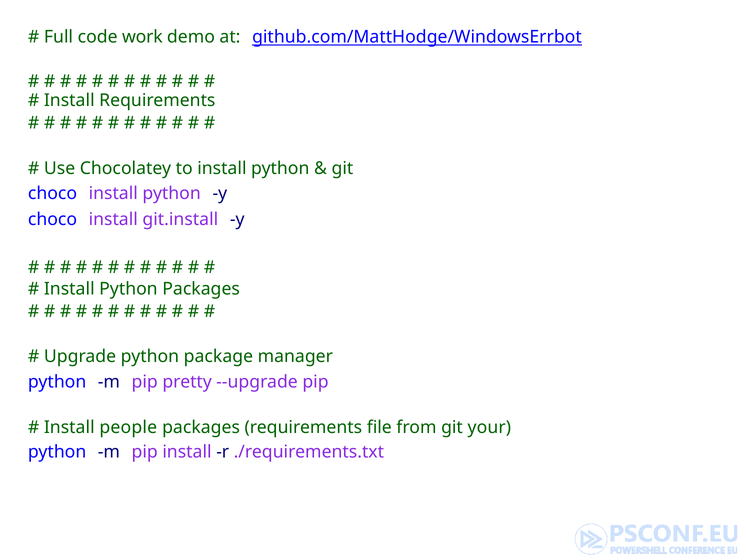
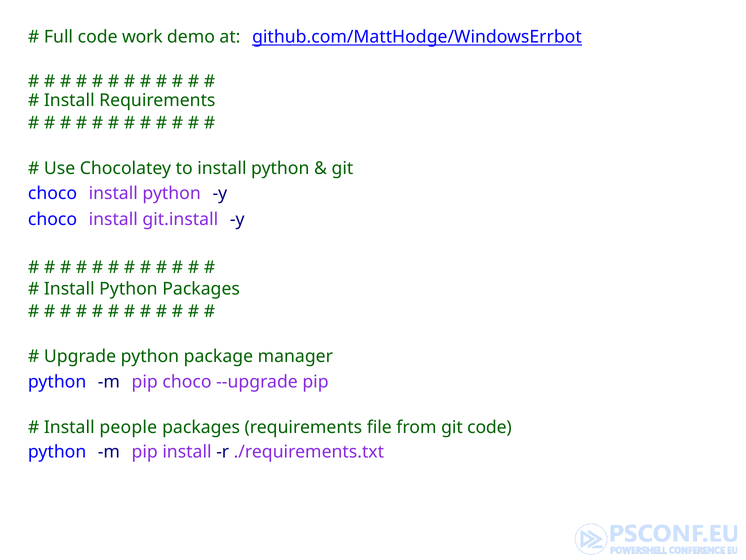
pip pretty: pretty -> choco (187, 381)
git your: your -> code (489, 427)
